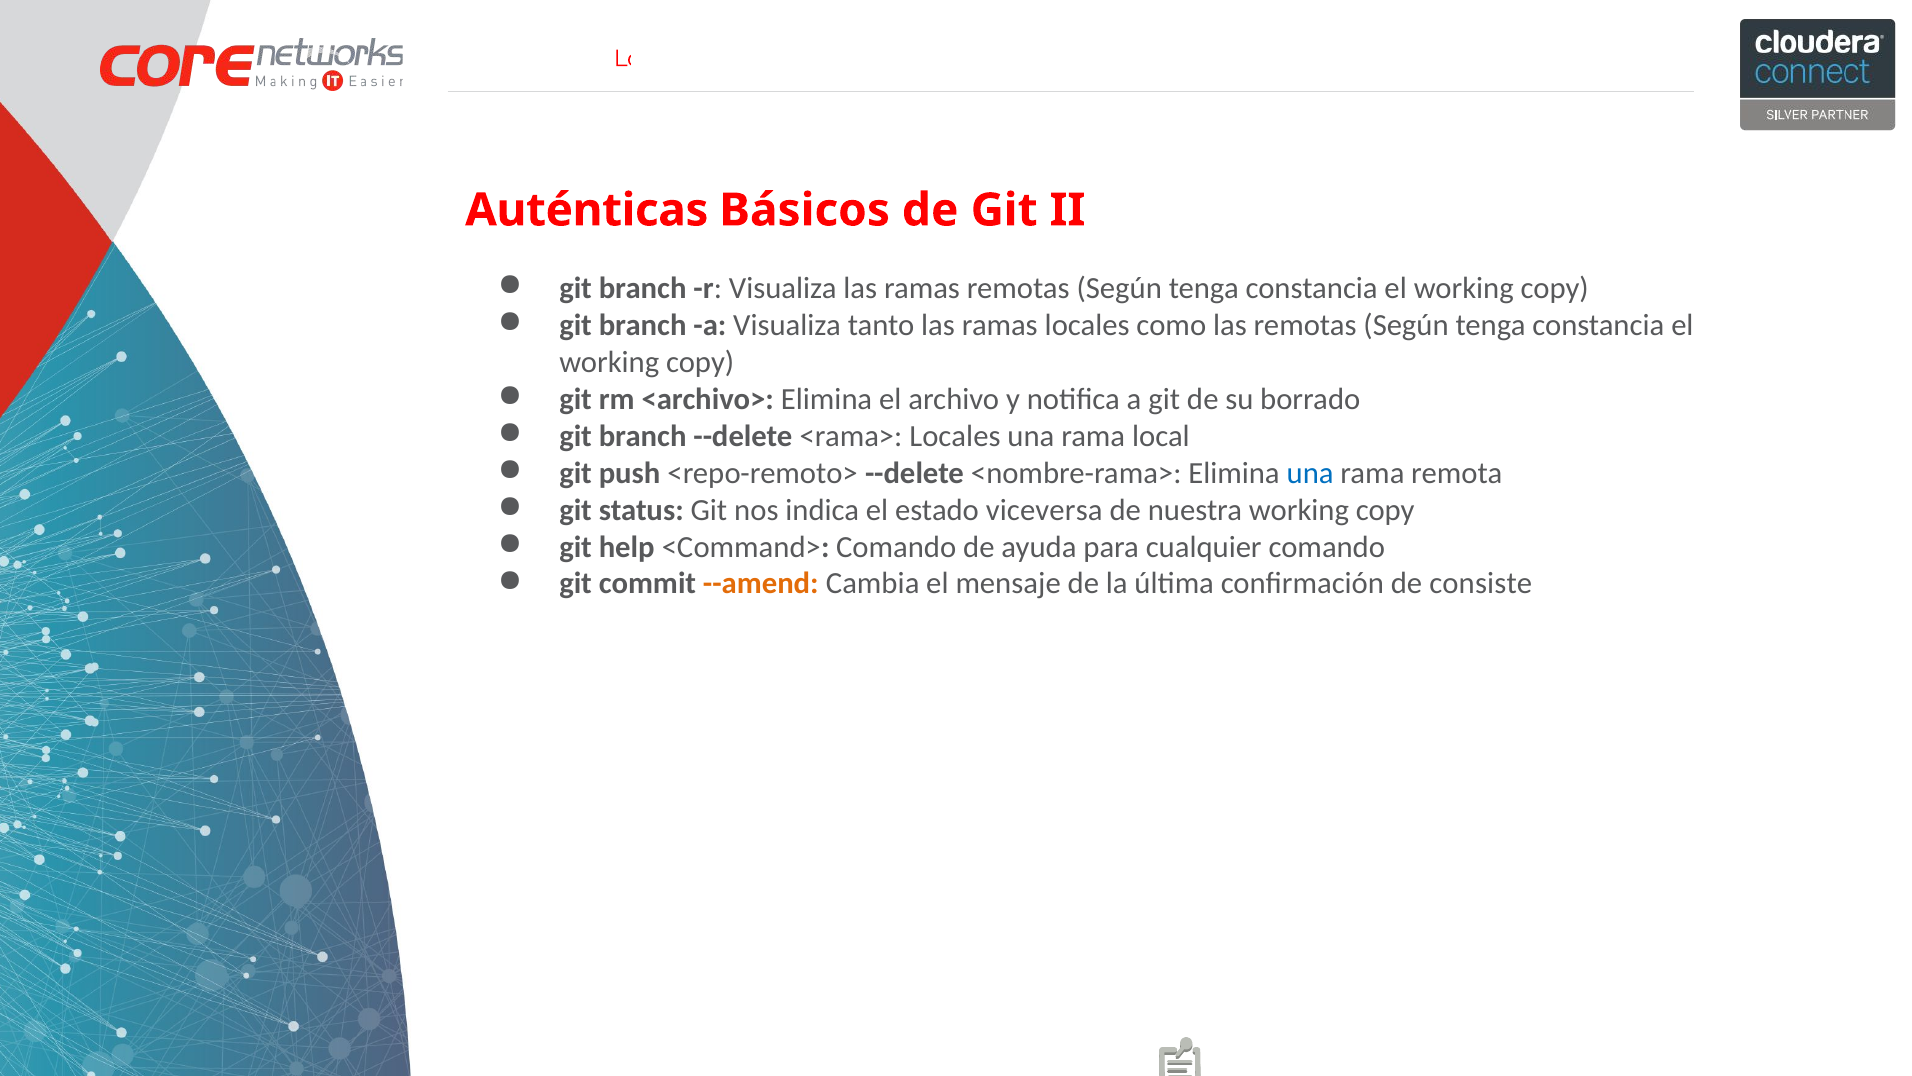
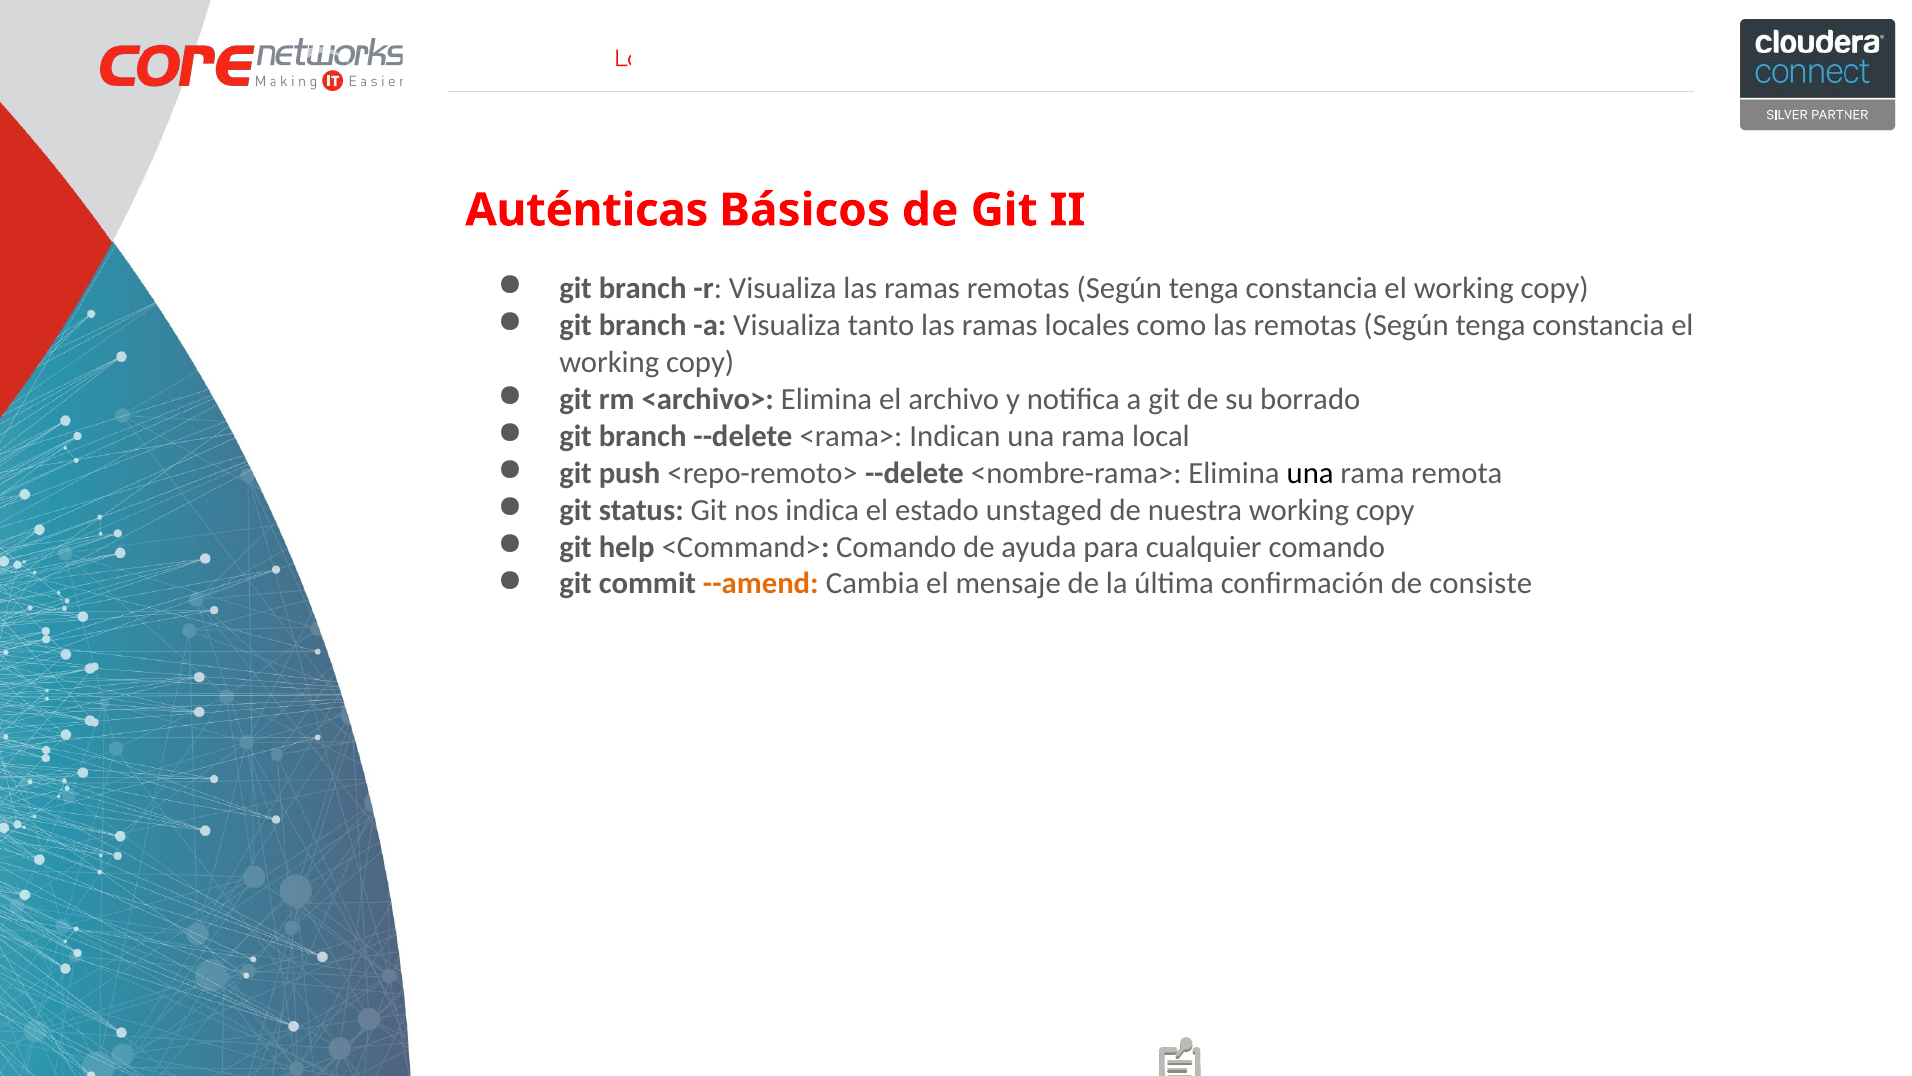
<rama> Locales: Locales -> Indican (955, 436)
una colour: blue -> black (1310, 473)
viceversa: viceversa -> unstaged (1044, 510)
